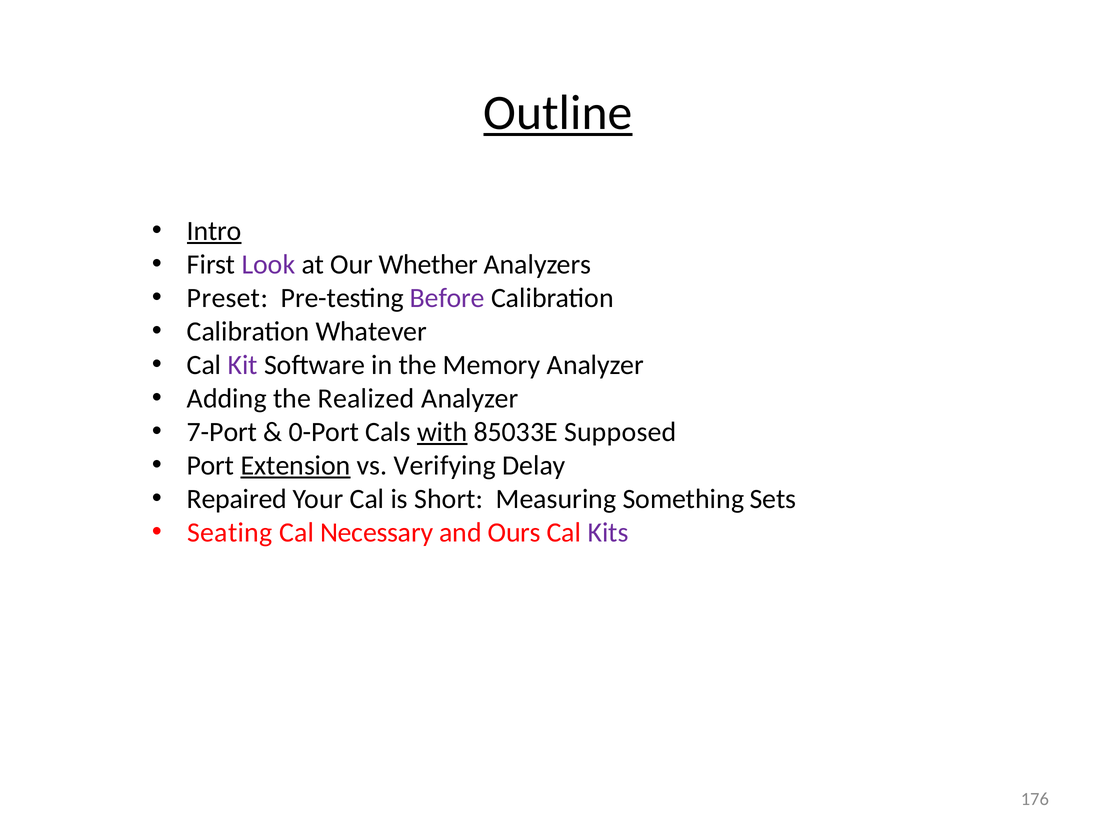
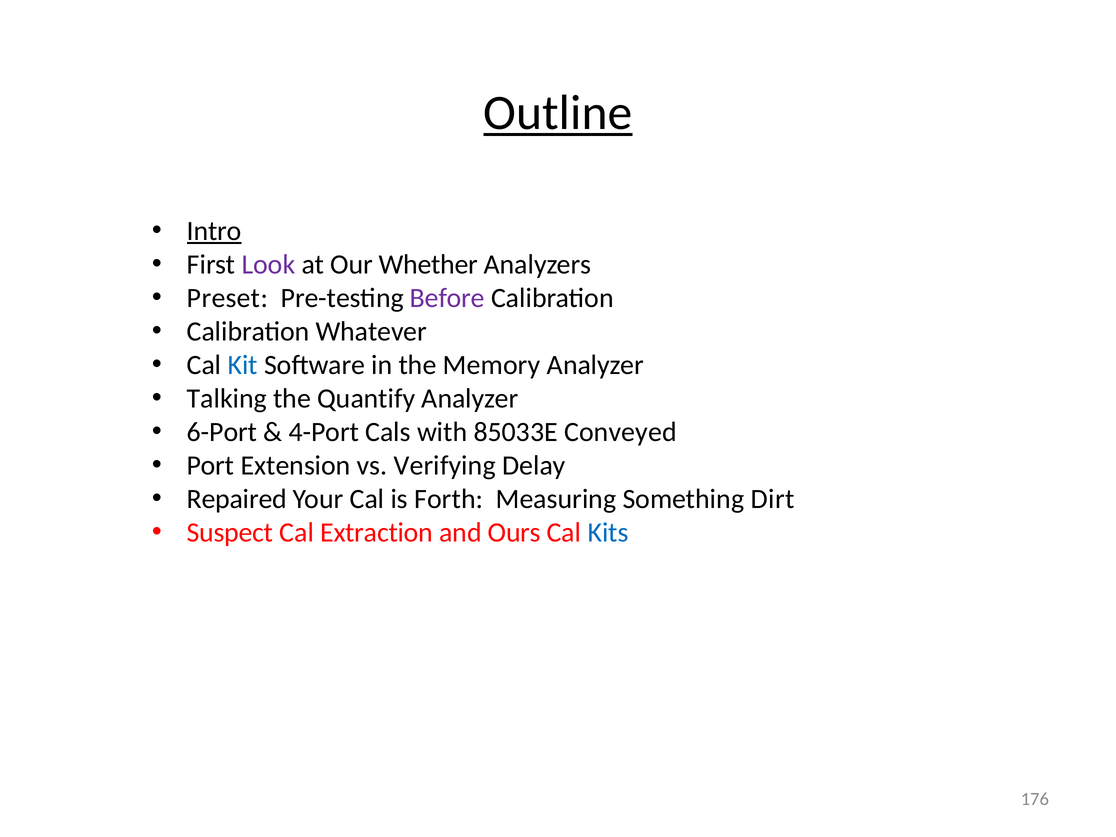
Kit colour: purple -> blue (243, 365)
Adding: Adding -> Talking (227, 398)
Realized: Realized -> Quantify (366, 398)
7-Port: 7-Port -> 6-Port (222, 432)
0-Port: 0-Port -> 4-Port (324, 432)
with underline: present -> none (442, 432)
Supposed: Supposed -> Conveyed (620, 432)
Extension underline: present -> none (296, 465)
Short: Short -> Forth (449, 499)
Sets: Sets -> Dirt (773, 499)
Seating: Seating -> Suspect (230, 532)
Necessary: Necessary -> Extraction (377, 532)
Kits colour: purple -> blue (608, 532)
